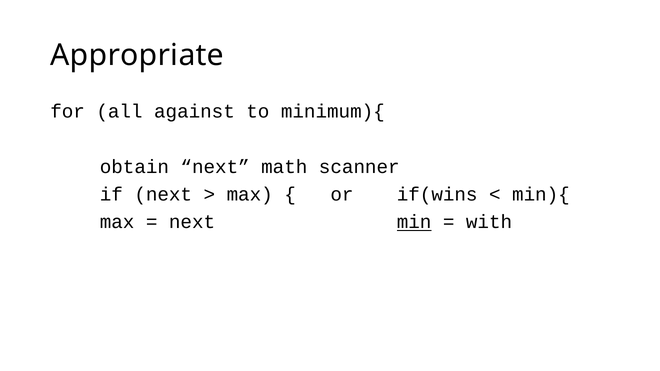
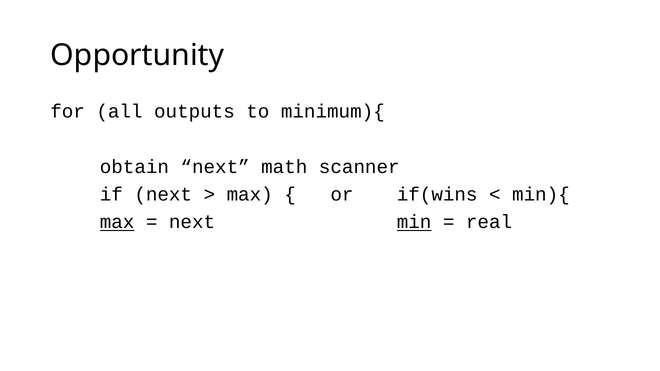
Appropriate: Appropriate -> Opportunity (137, 55)
against: against -> outputs (194, 112)
max underline: none -> present (117, 222)
with: with -> real (489, 222)
